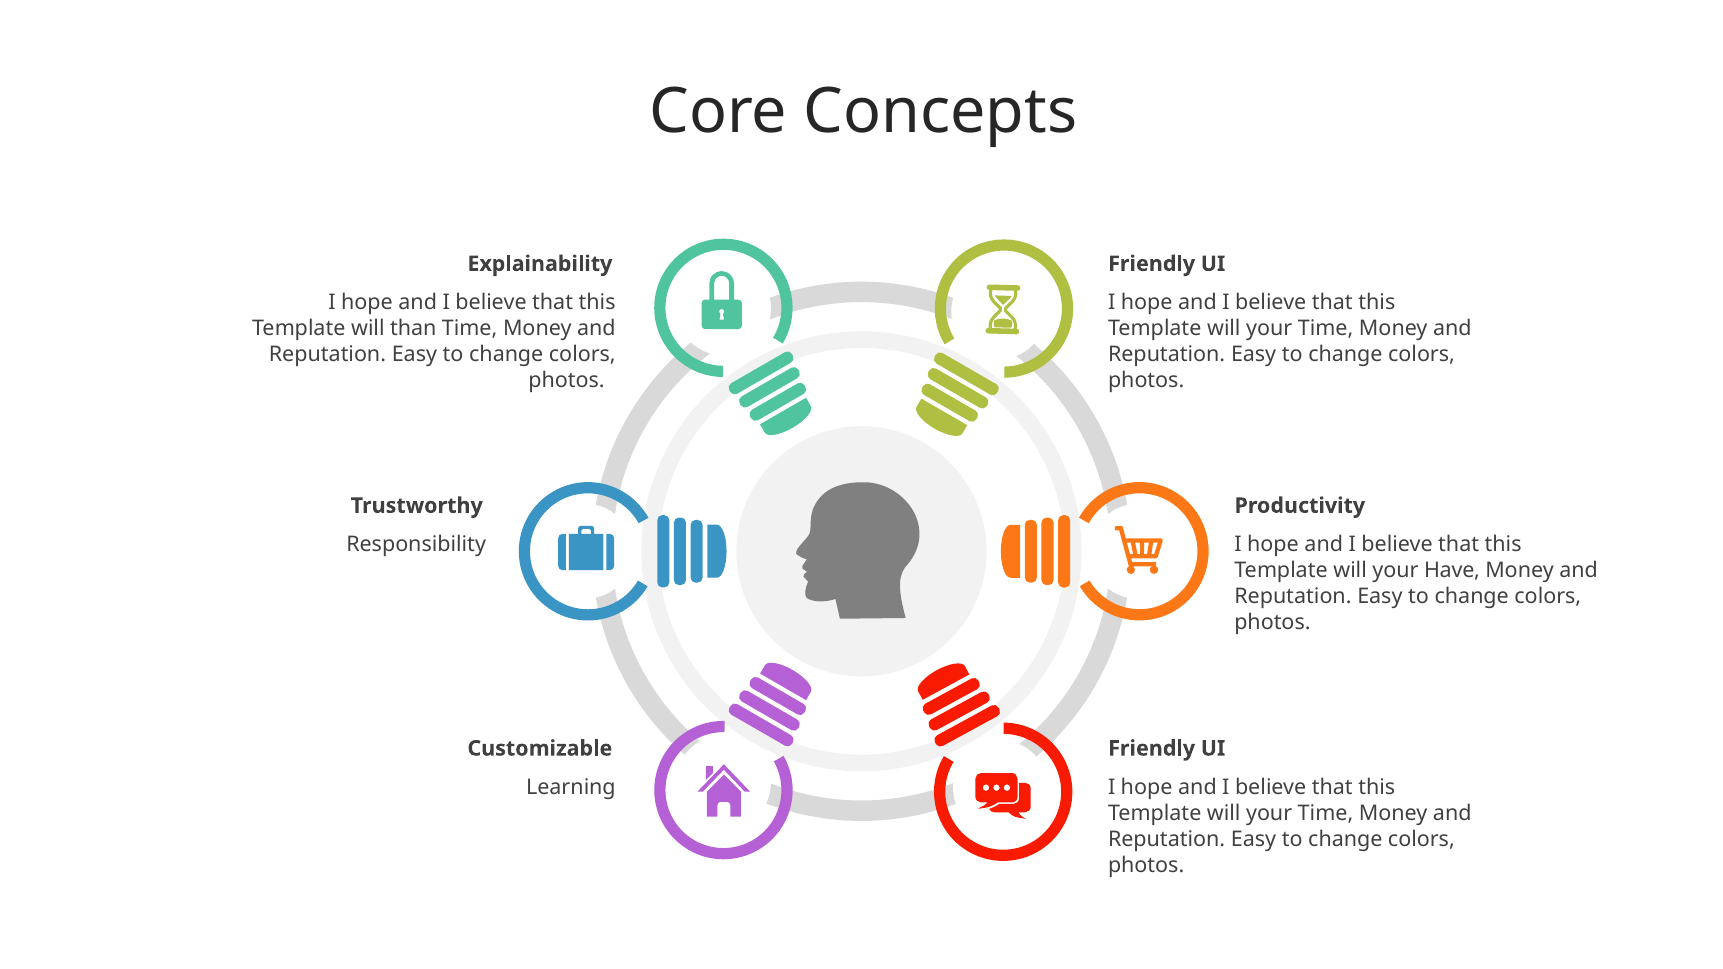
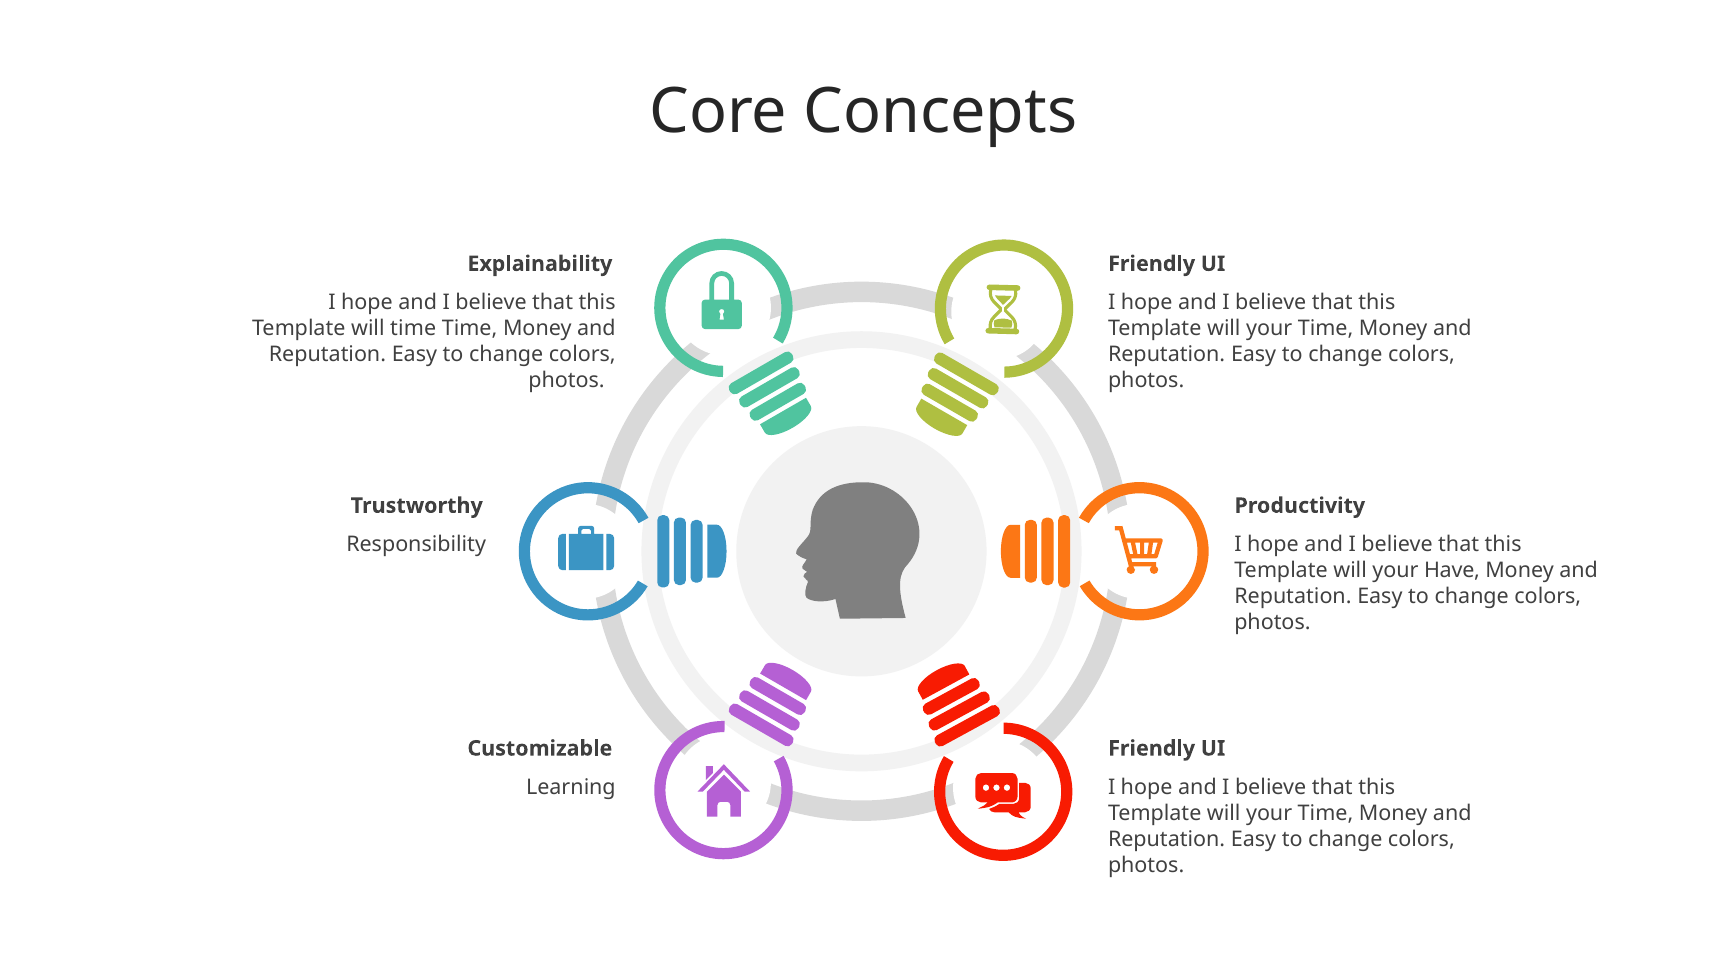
will than: than -> time (413, 329)
